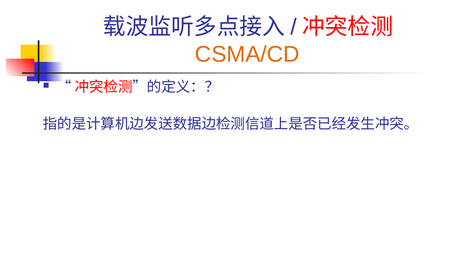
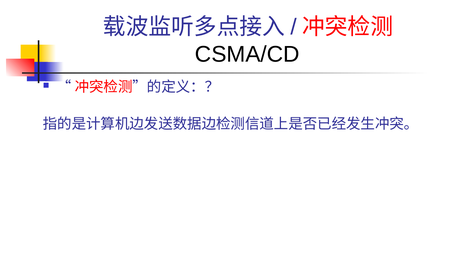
CSMA/CD colour: orange -> black (247, 54)
